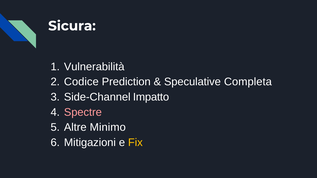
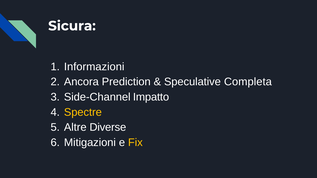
Vulnerabilità: Vulnerabilità -> Informazioni (94, 67)
Codice: Codice -> Ancora (81, 82)
Spectre colour: pink -> yellow (83, 112)
Minimo: Minimo -> Diverse (108, 127)
